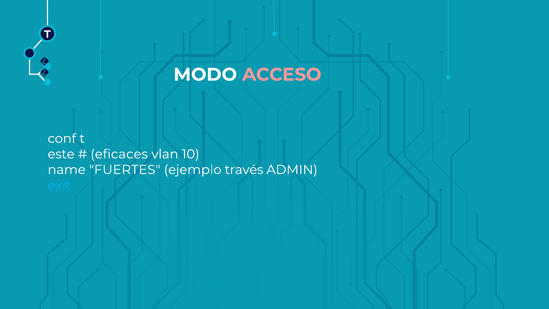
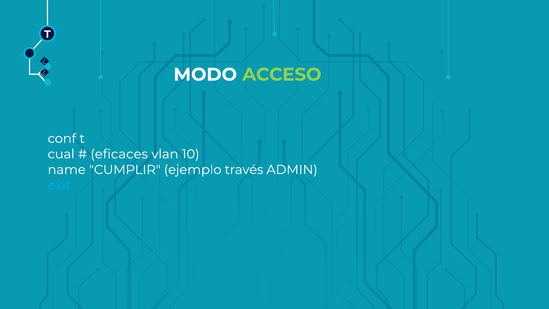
ACCESO colour: pink -> light green (282, 75)
este: este -> cual (61, 154)
FUERTES: FUERTES -> CUMPLIR (125, 170)
